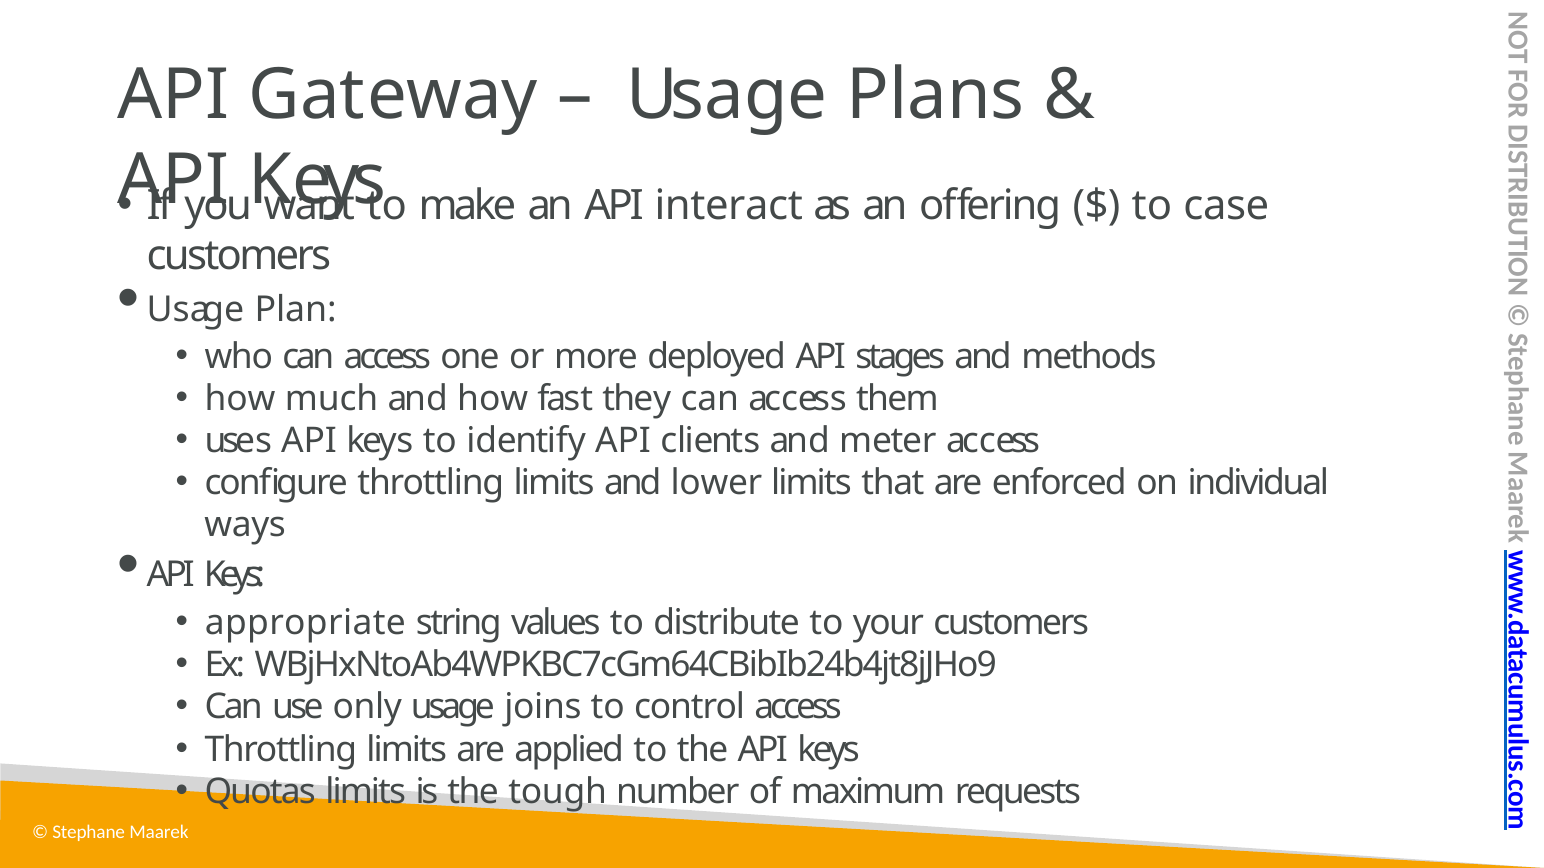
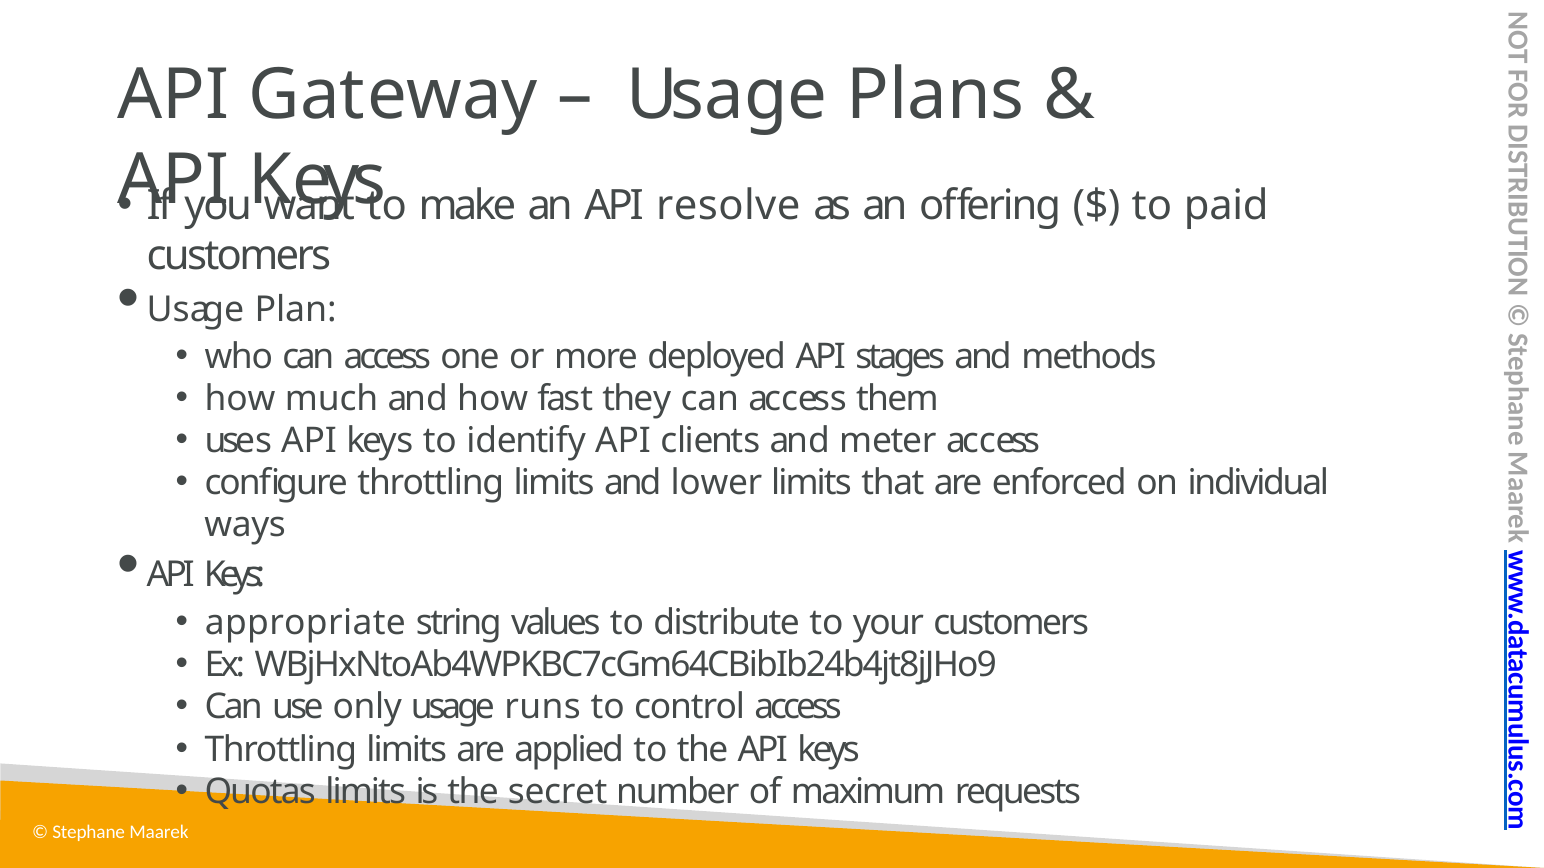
interact: interact -> resolve (728, 206)
case: case -> paid (1226, 206)
joins: joins -> runs (543, 707)
tough: tough -> secret (558, 793)
